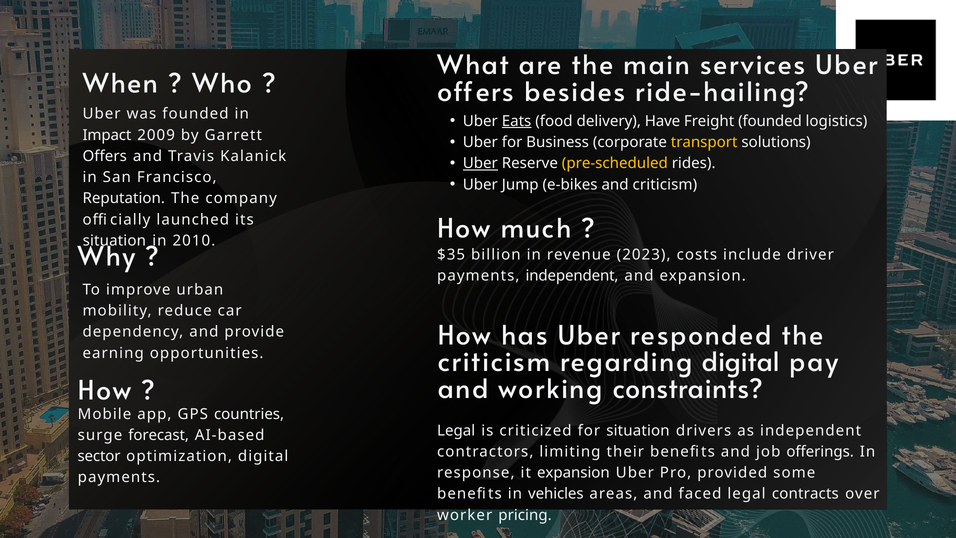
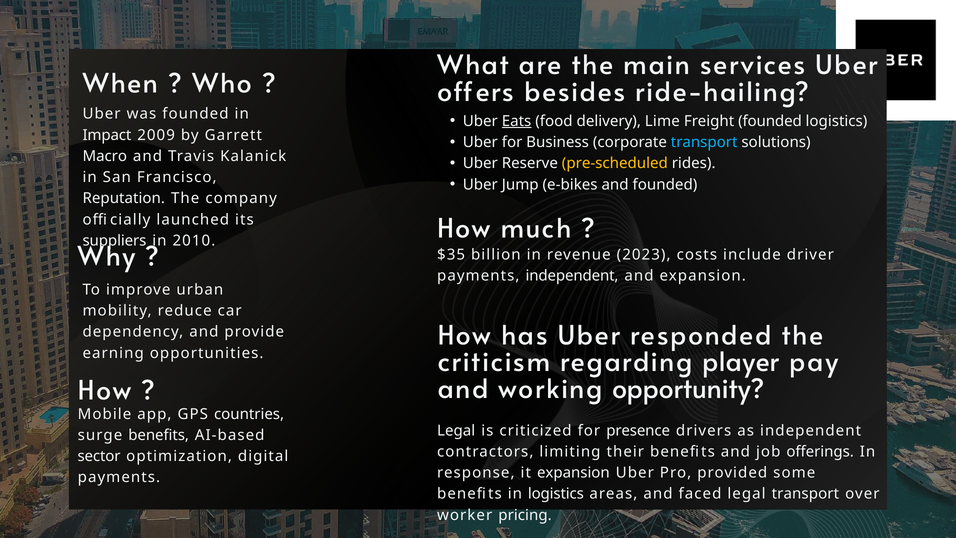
Have: Have -> Lime (662, 121)
transport colour: yellow -> light blue (704, 142)
Offers: Offers -> Macro (105, 156)
Uber underline: present -> none (480, 163)
and criticism: criticism -> founded (665, 185)
situation: situation -> suppliers (114, 241)
regarding digital: digital -> player (741, 363)
constraints: constraints -> opportunity (688, 389)
for situation: situation -> presence (638, 430)
surge forecast: forecast -> benefits (159, 435)
in vehicles: vehicles -> logistics (556, 494)
legal contracts: contracts -> transport (805, 494)
